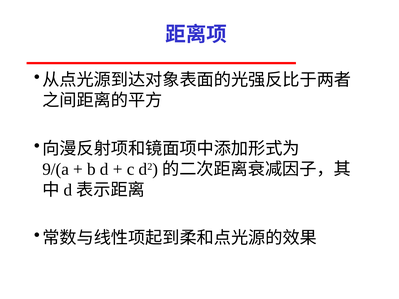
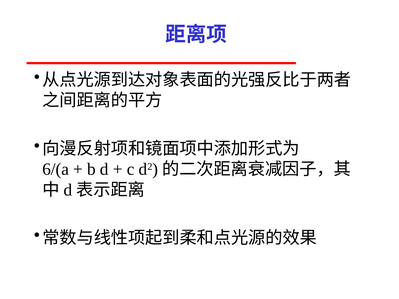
9/(a: 9/(a -> 6/(a (56, 169)
